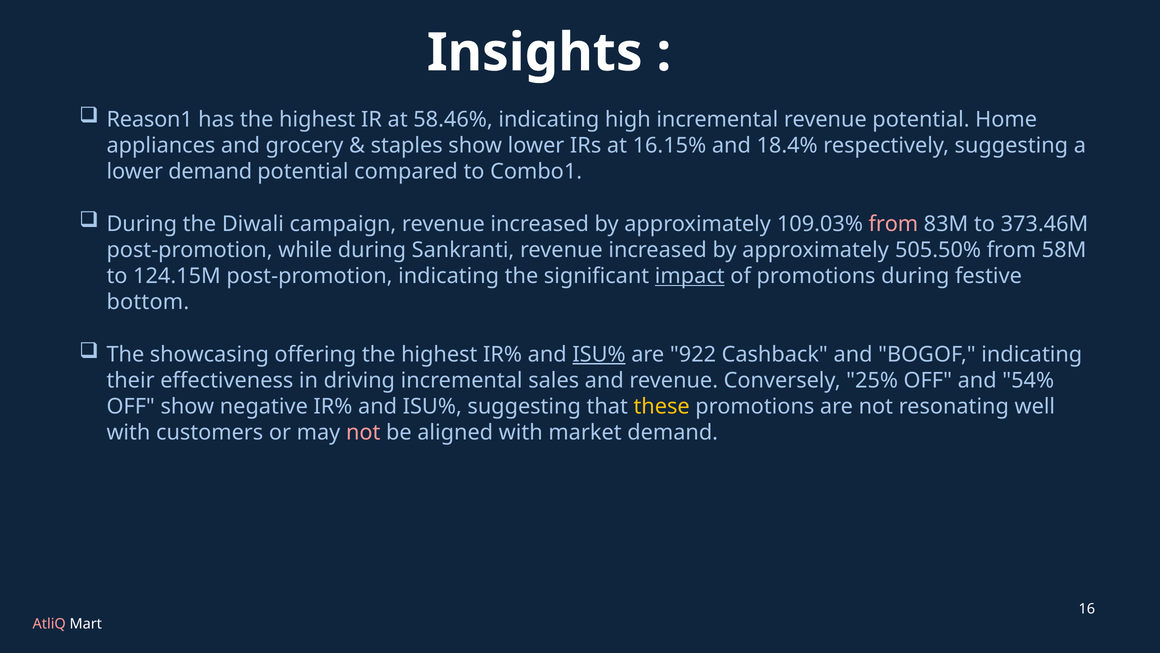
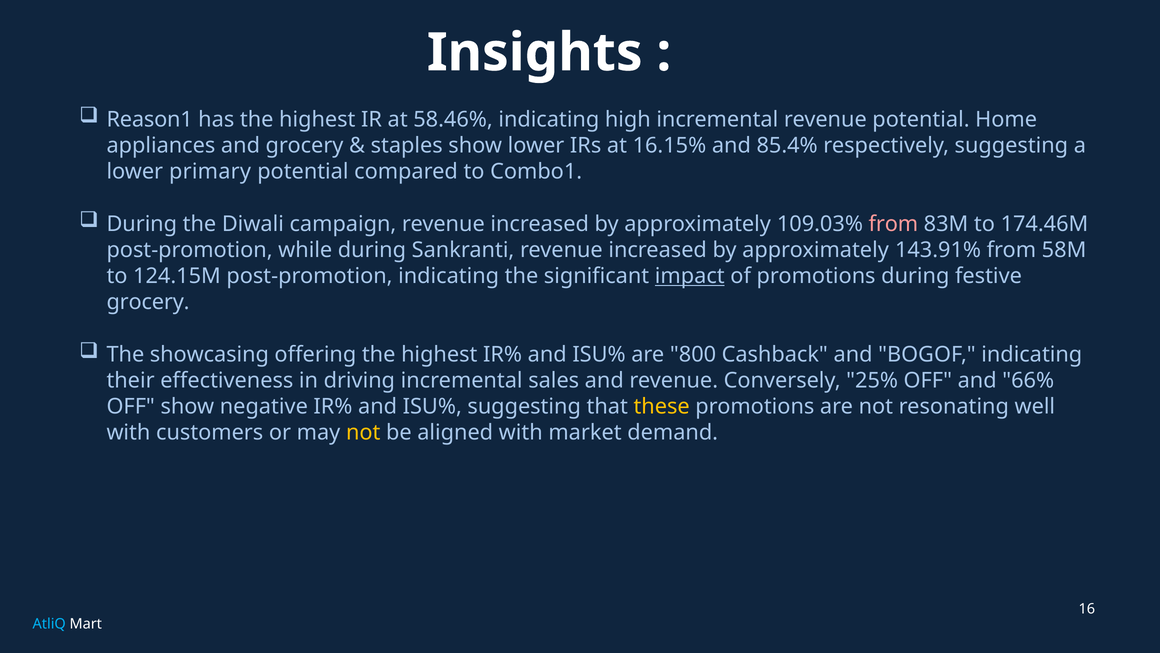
18.4%: 18.4% -> 85.4% (787, 145)
lower demand: demand -> primary (210, 171)
373.46M: 373.46M -> 174.46M (1044, 224)
505.50%: 505.50% -> 143.91% (938, 250)
bottom: bottom -> grocery (148, 302)
ISU% underline: present -> none (599, 354)
922: 922 -> 800 (693, 354)
54%: 54% -> 66% (1028, 380)
not colour: pink -> yellow (363, 432)
AtliQ colour: pink -> light blue (49, 623)
